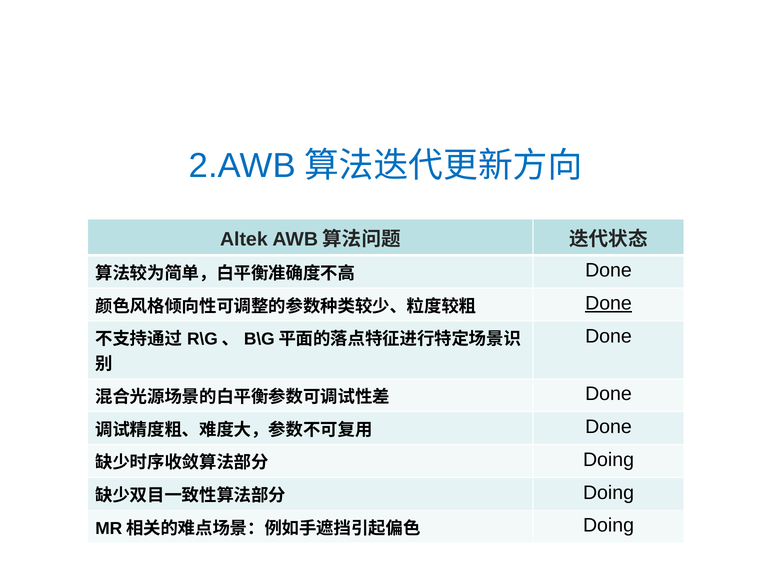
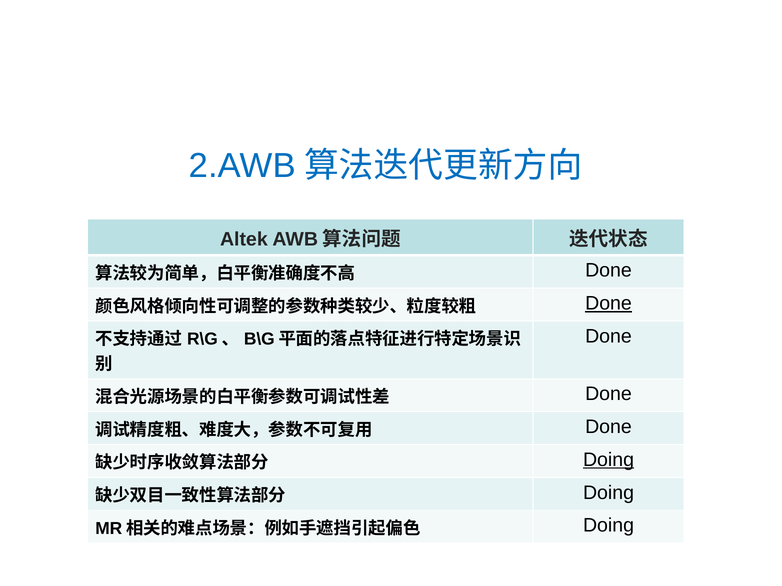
Doing underline: none -> present (609, 460)
